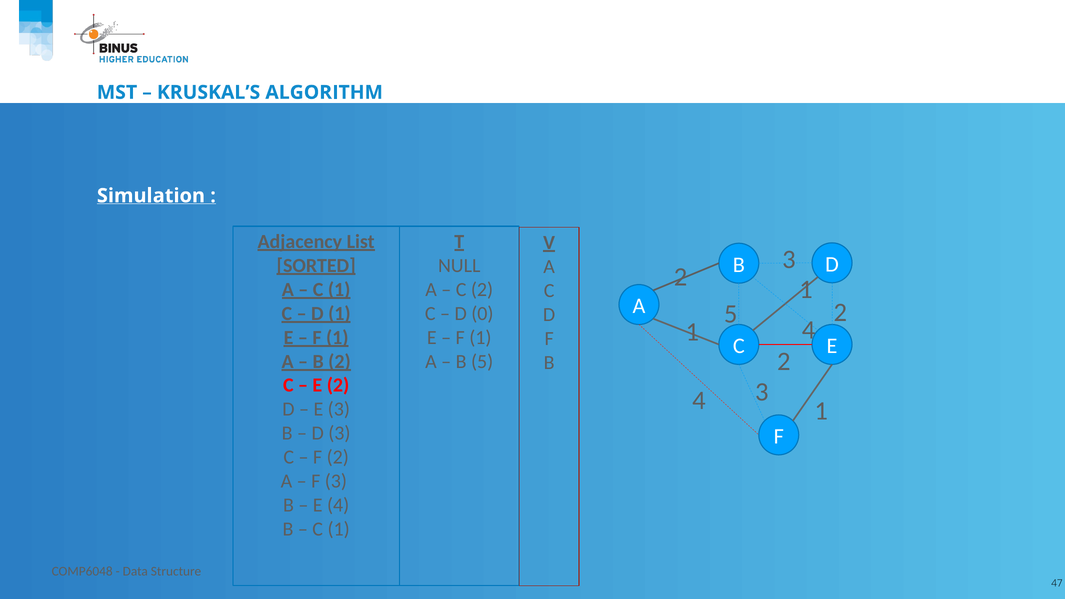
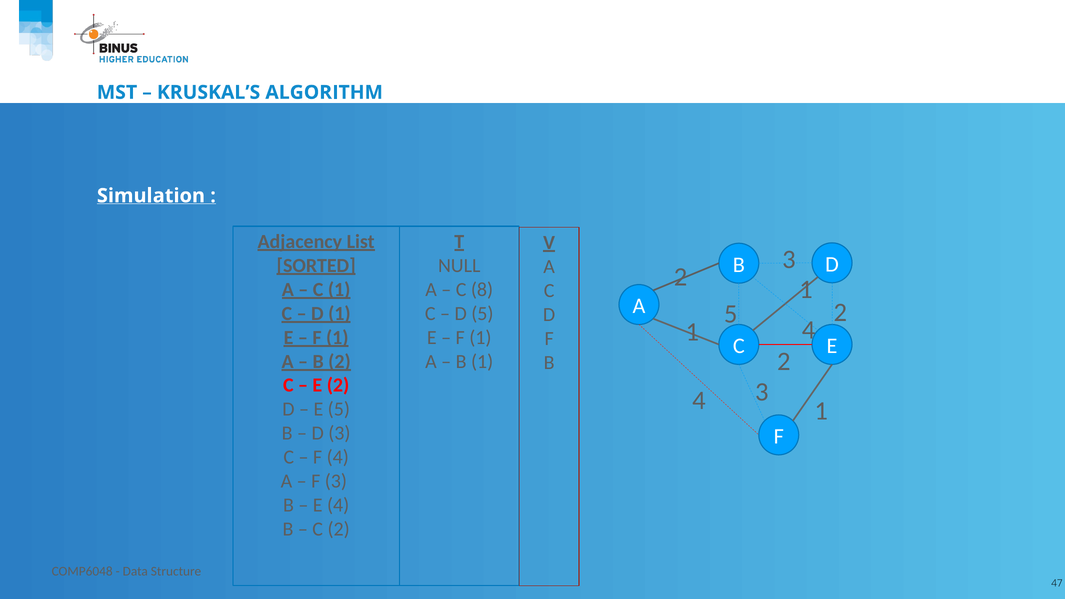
C 2: 2 -> 8 (482, 290)
D 0: 0 -> 5 (482, 314)
B 5: 5 -> 1 (482, 361)
E 3: 3 -> 5 (339, 409)
2: 2 -> 4 (338, 457)
1: 1 -> 2 (339, 529)
